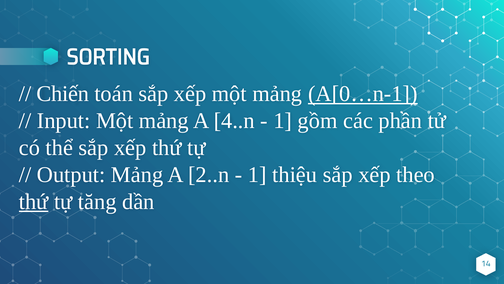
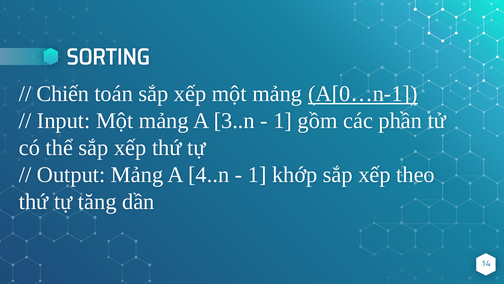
4..n: 4..n -> 3..n (234, 121)
2..n: 2..n -> 4..n (209, 174)
thiệu: thiệu -> khớp (295, 174)
thứ underline: present -> none (34, 201)
